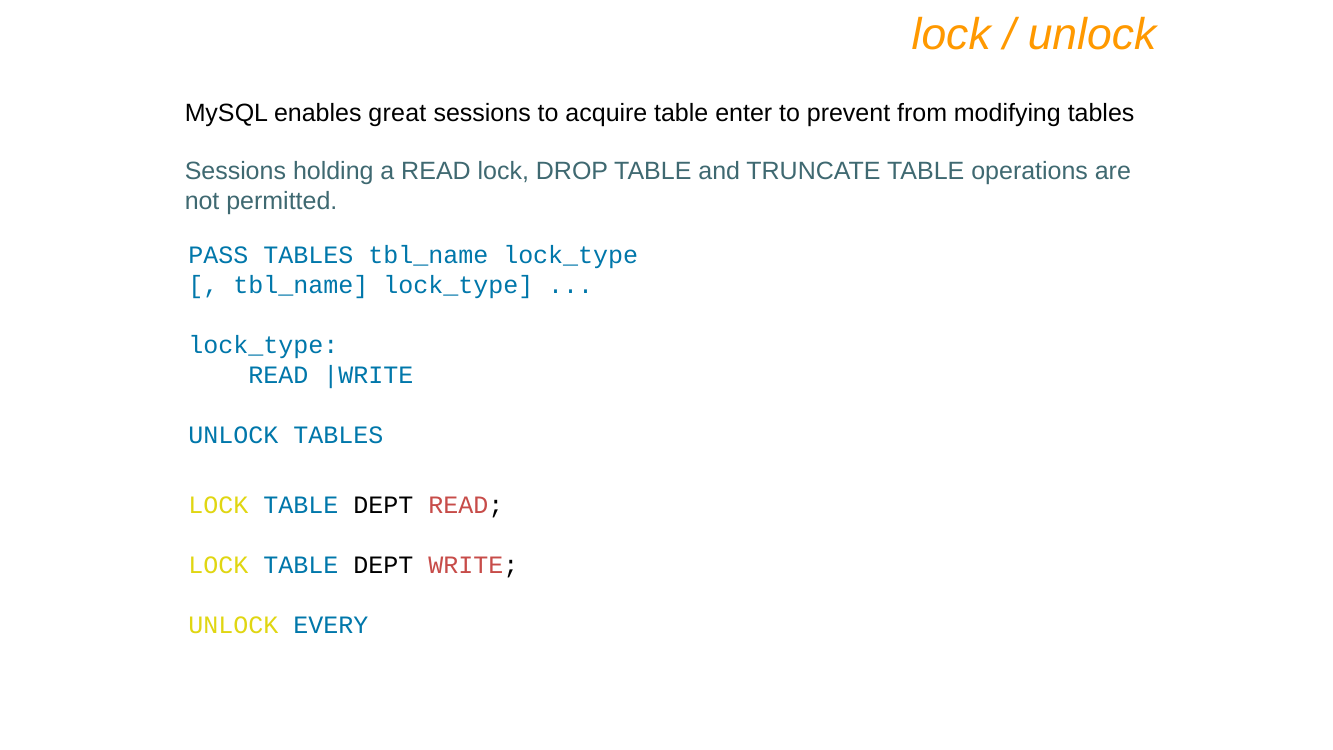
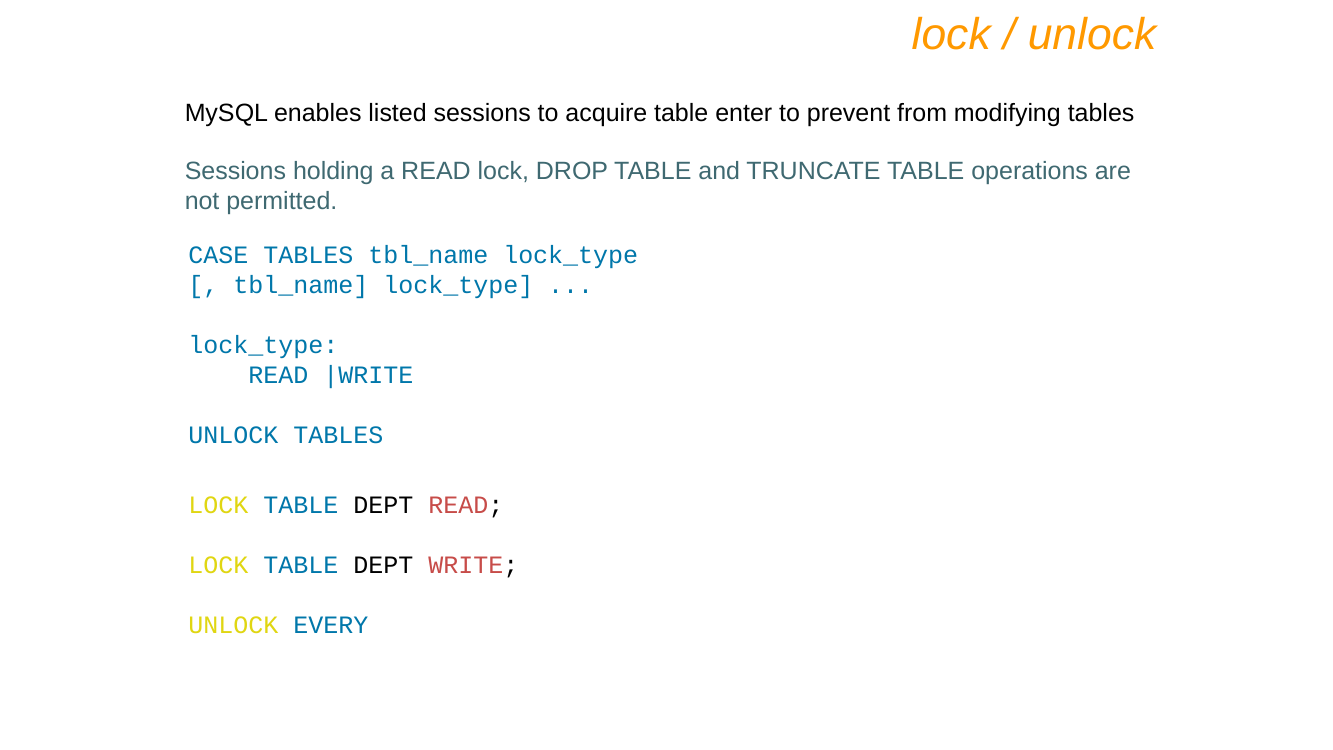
great: great -> listed (398, 113)
PASS: PASS -> CASE (218, 255)
